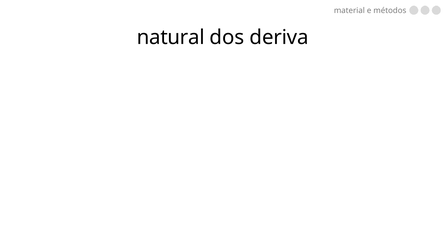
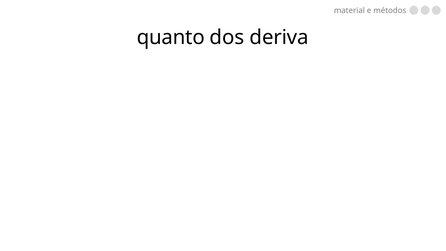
natural: natural -> quanto (171, 37)
